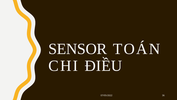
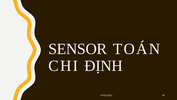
ĐIỀU: ĐIỀU -> ĐỊNH (104, 65)
